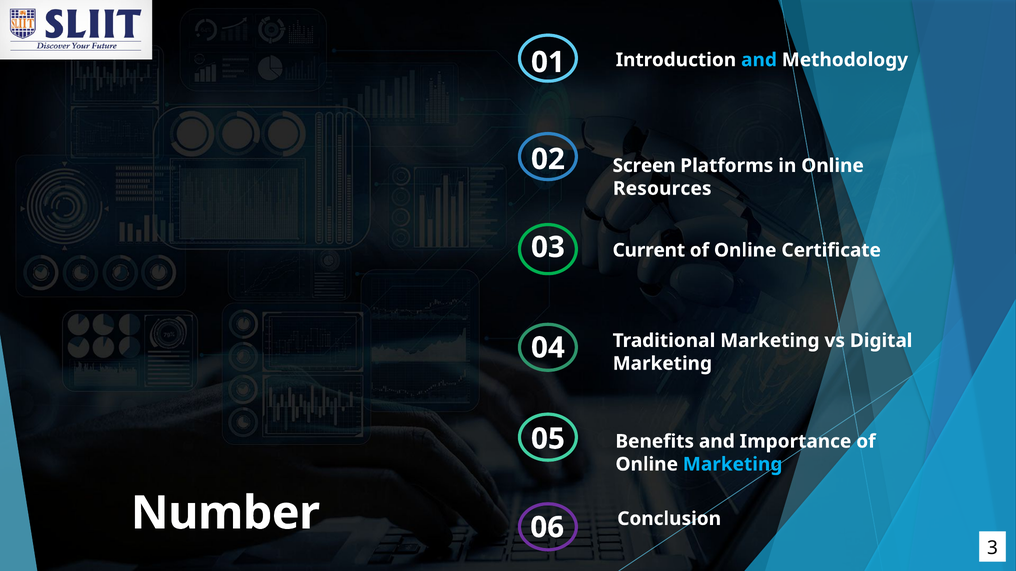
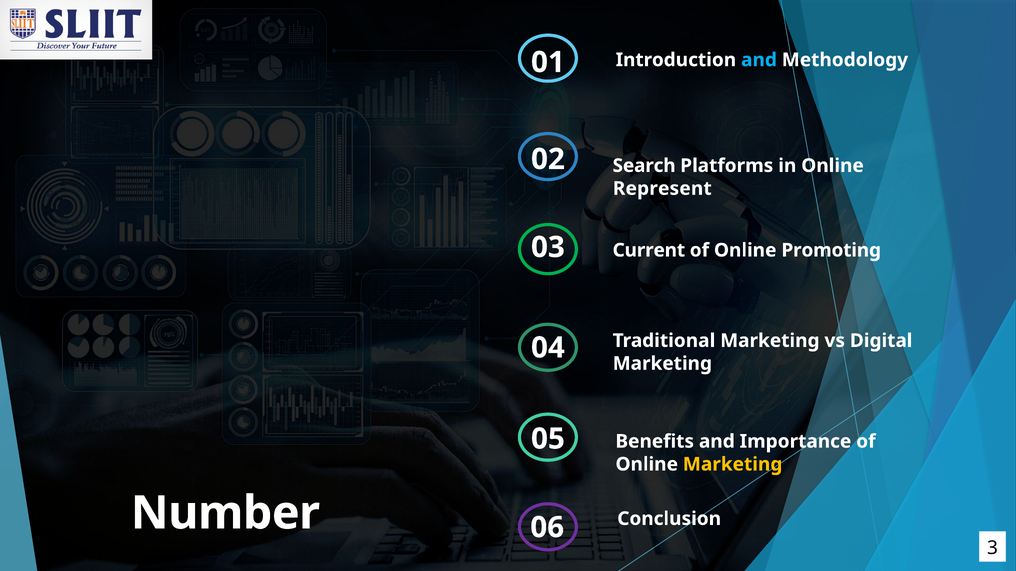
Screen: Screen -> Search (644, 166)
Resources: Resources -> Represent (662, 189)
Certificate: Certificate -> Promoting (831, 250)
Marketing colour: light blue -> yellow (733, 465)
